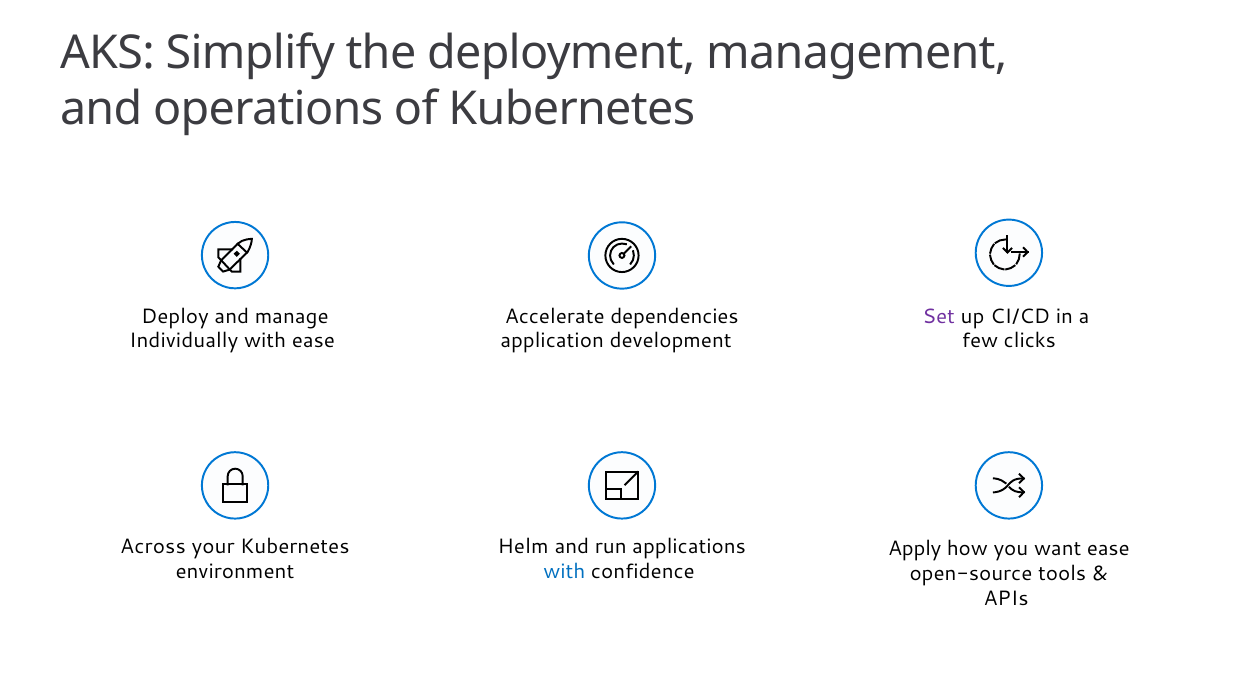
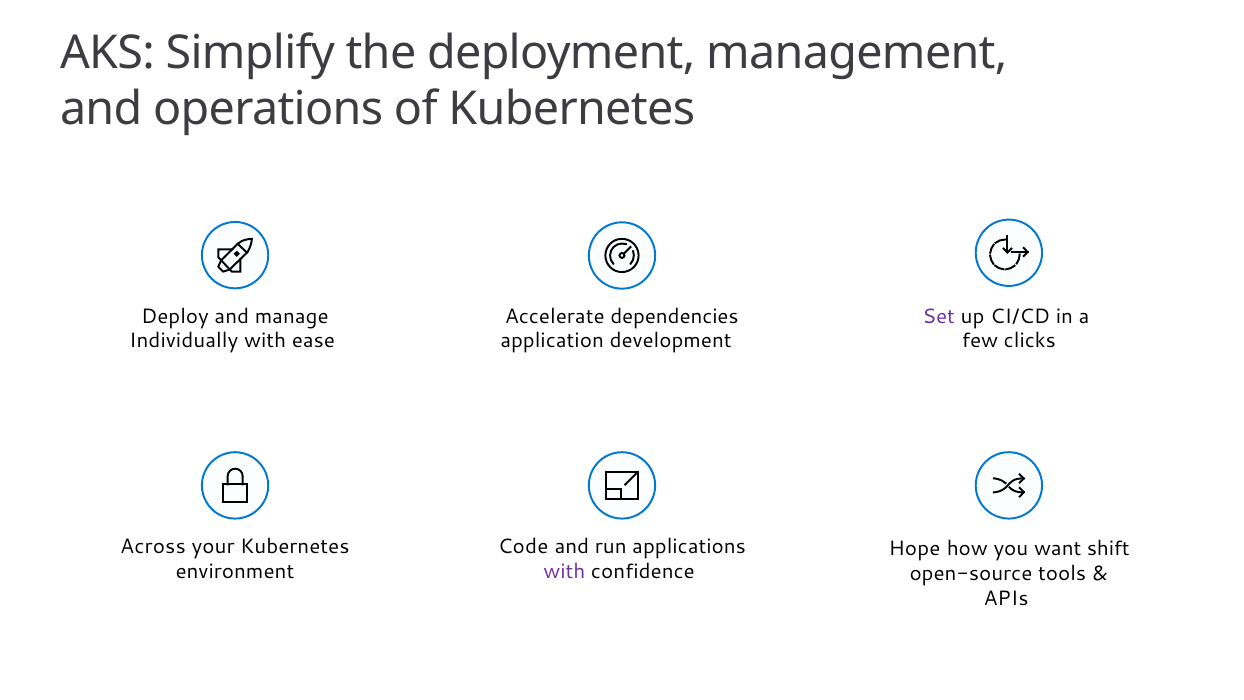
Helm: Helm -> Code (523, 546)
Apply: Apply -> Hope (915, 549)
want ease: ease -> shift (1108, 549)
with colour: blue -> purple (564, 571)
